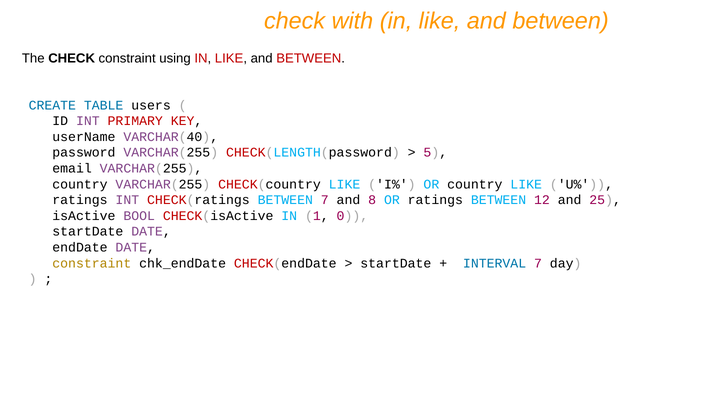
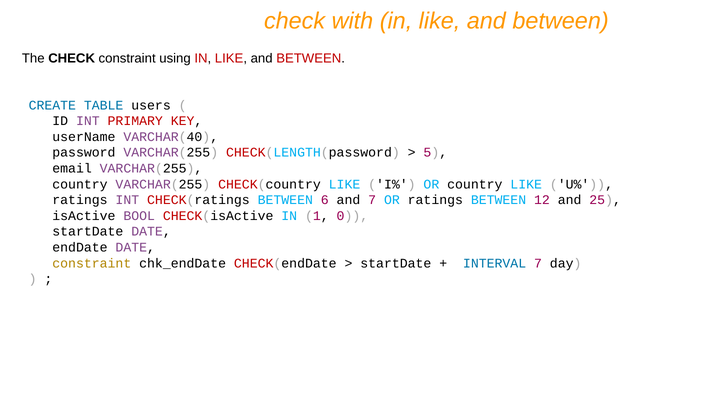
BETWEEN 7: 7 -> 6 (325, 200)
and 8: 8 -> 7 (372, 200)
